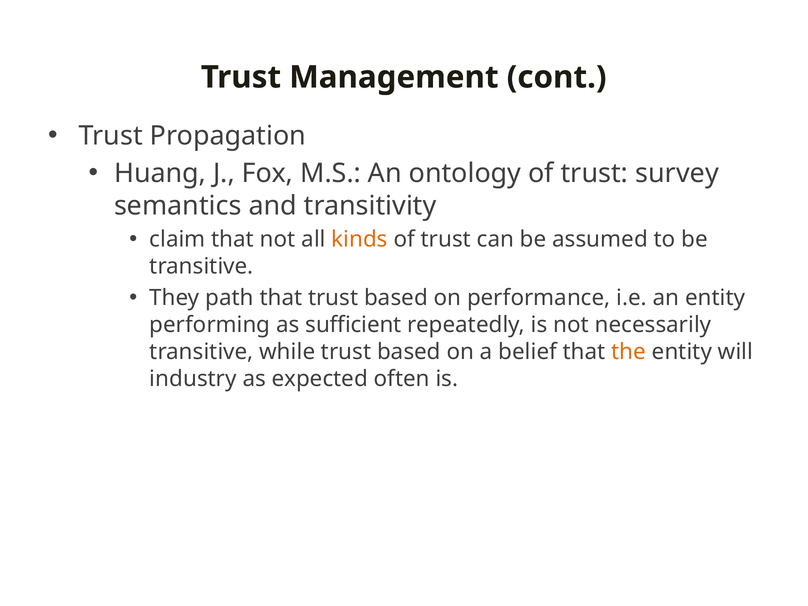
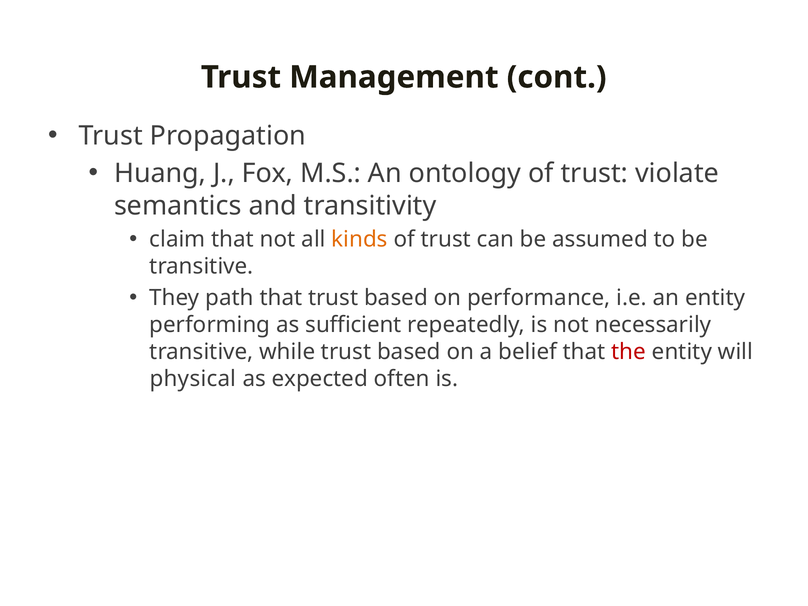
survey: survey -> violate (677, 173)
the colour: orange -> red (629, 352)
industry: industry -> physical (193, 379)
